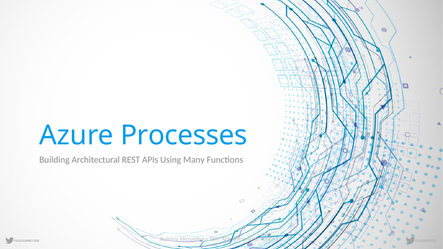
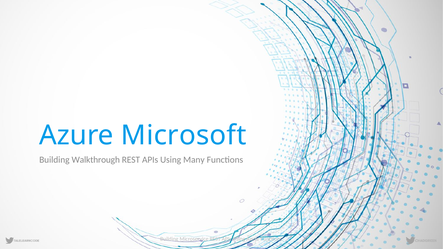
Processes: Processes -> Microsoft (184, 136)
Architectural: Architectural -> Walkthrough (96, 160)
